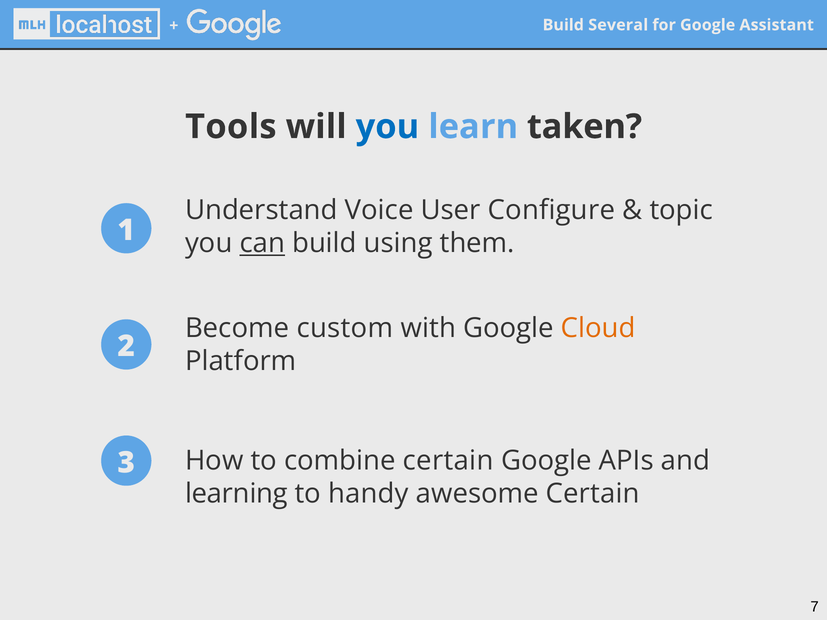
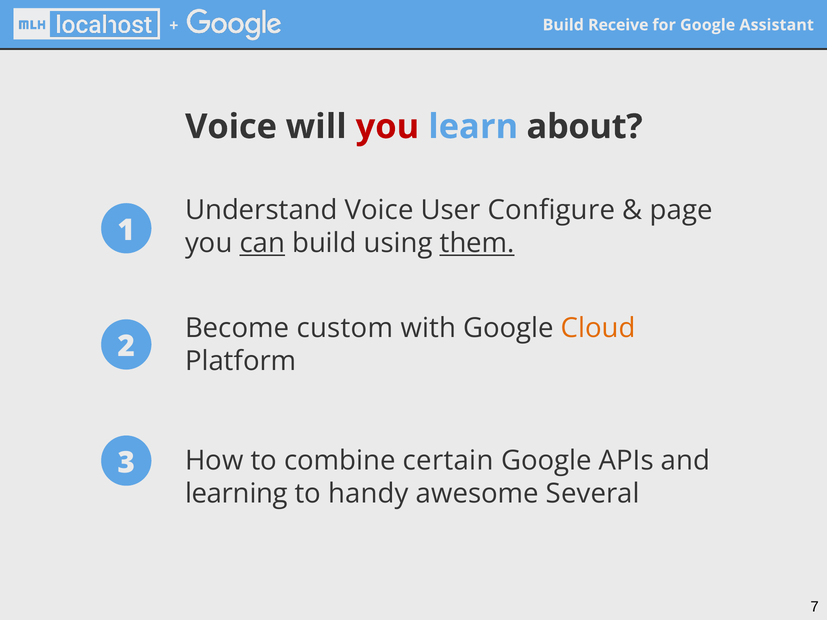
Several: Several -> Receive (618, 25)
Tools: Tools -> Voice (231, 127)
you colour: blue -> red (387, 127)
taken: taken -> about (585, 127)
topic: topic -> page (681, 210)
them underline: none -> present (477, 243)
awesome Certain: Certain -> Several (593, 494)
